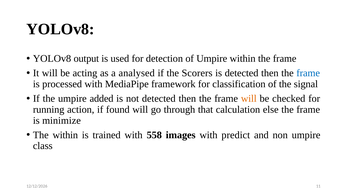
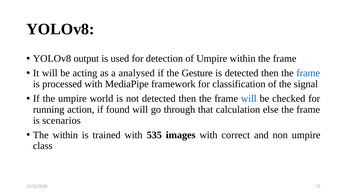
Scorers: Scorers -> Gesture (197, 73)
added: added -> world (101, 99)
will colour: orange -> blue (249, 99)
minimize: minimize -> scenarios (61, 121)
558: 558 -> 535 (154, 135)
predict: predict -> correct (236, 135)
